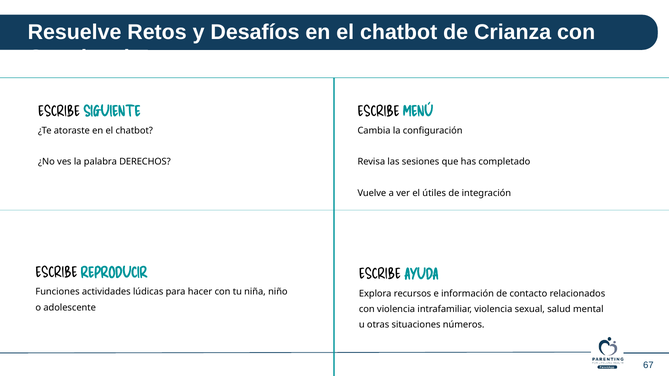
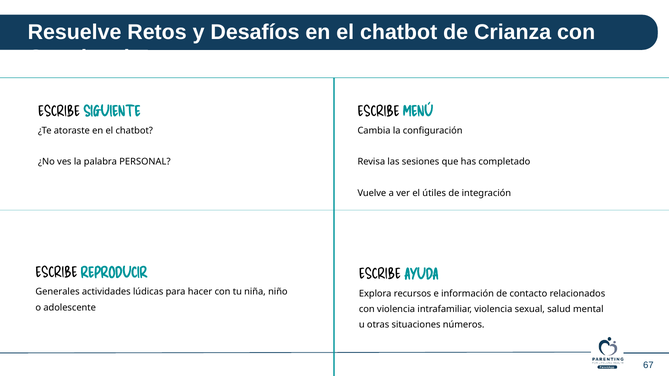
DERECHOS: DERECHOS -> PERSONAL (145, 162)
Funciones: Funciones -> Generales (58, 292)
